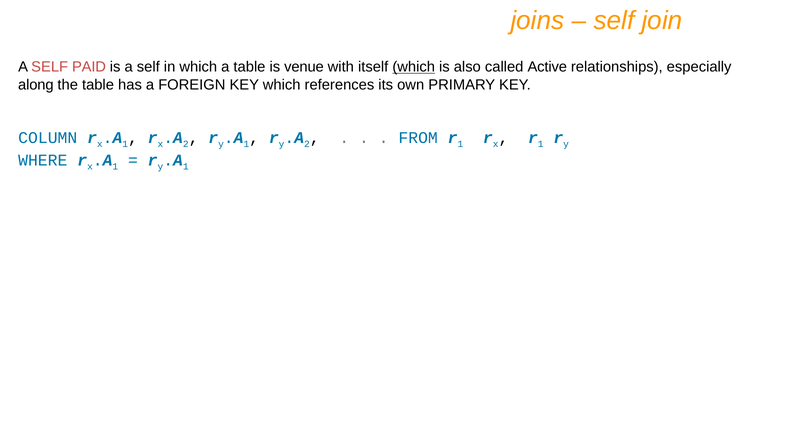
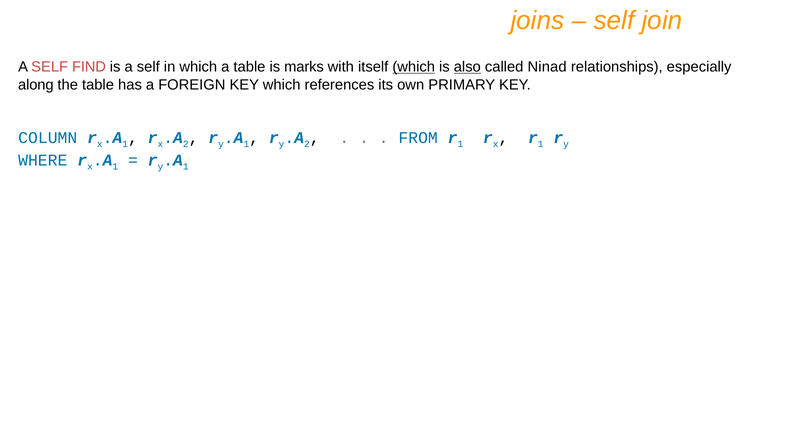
PAID: PAID -> FIND (89, 67)
venue: venue -> marks (304, 67)
also underline: none -> present (467, 67)
Active: Active -> Ninad (547, 67)
